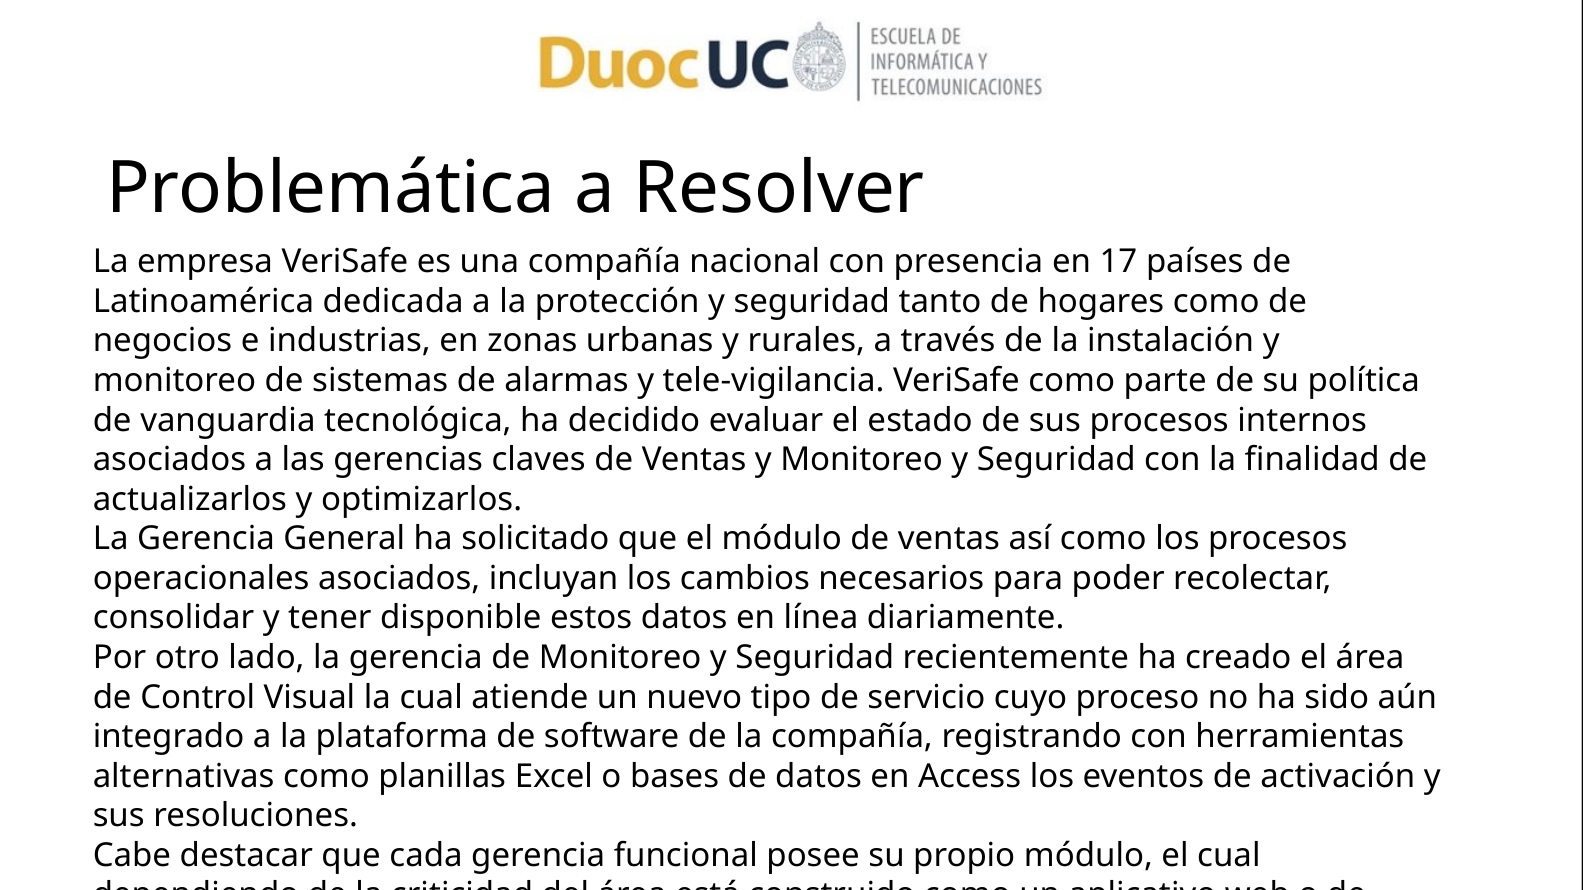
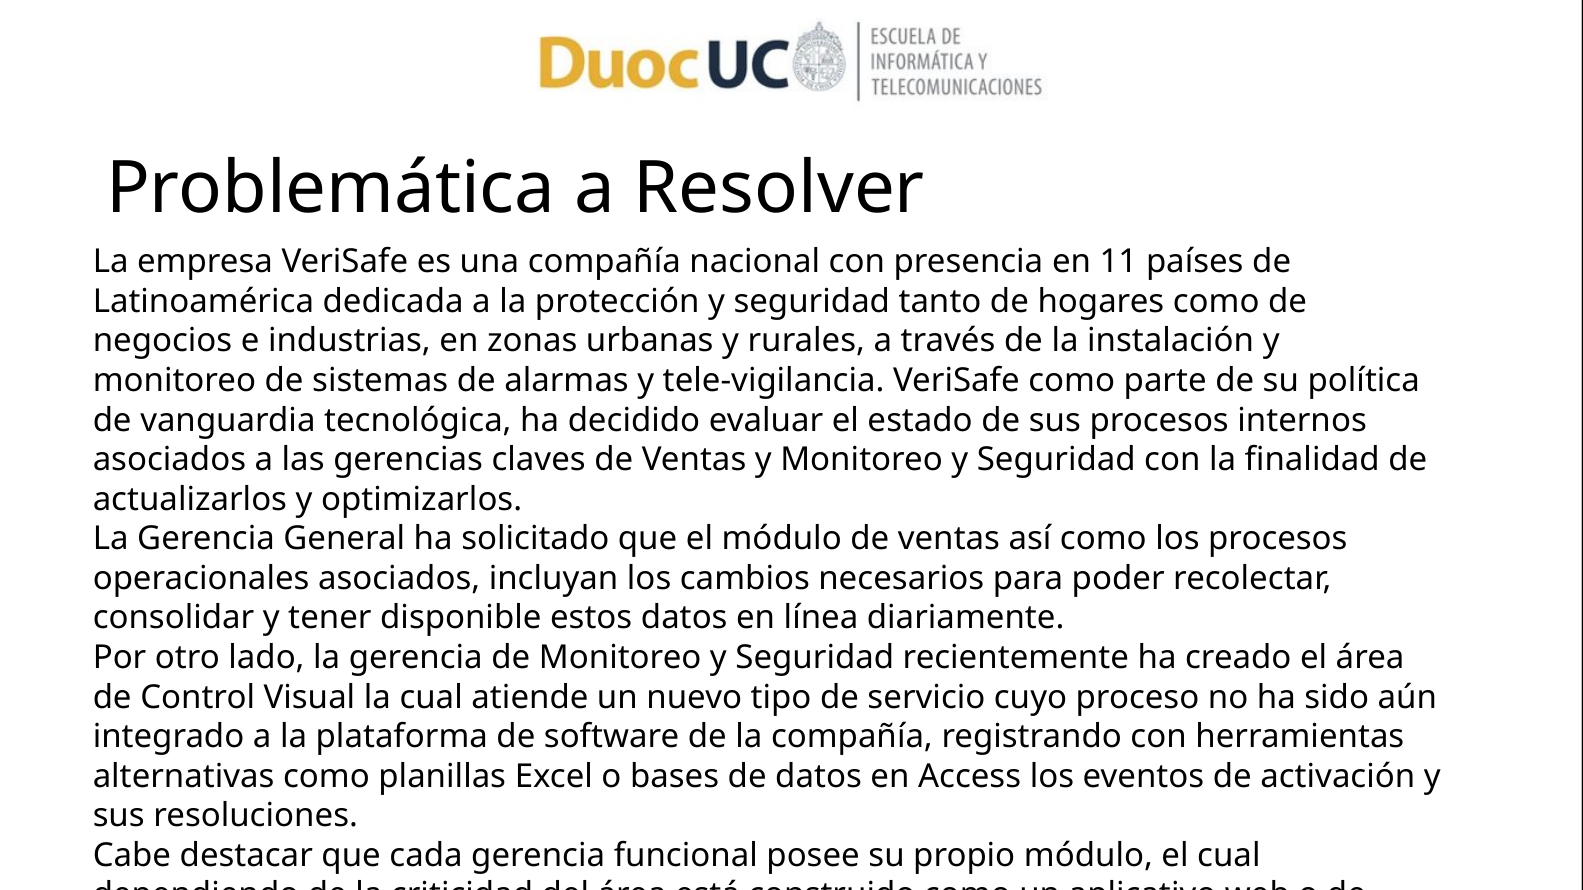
17: 17 -> 11 (1118, 262)
